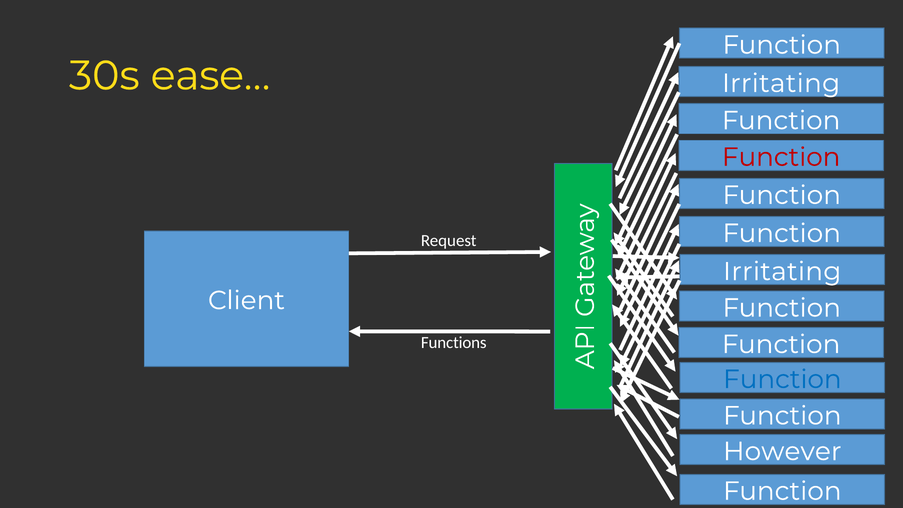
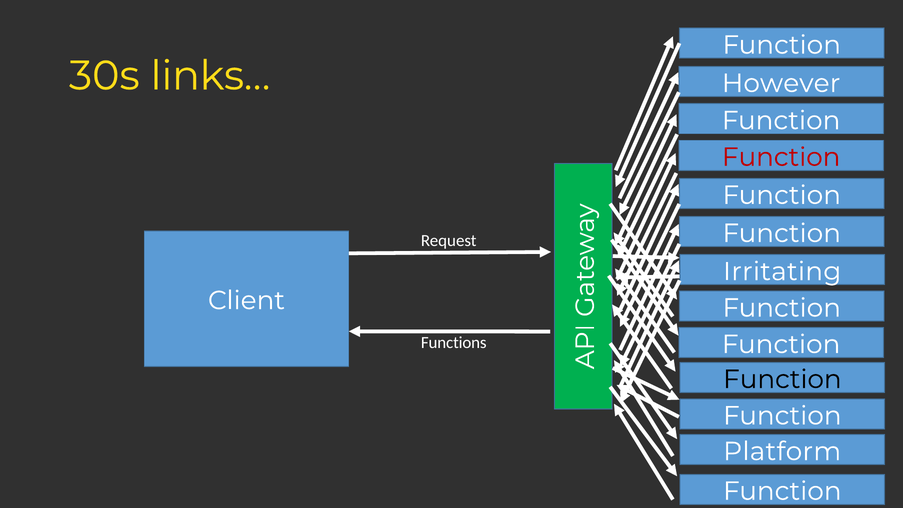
ease…: ease… -> links… (211, 76)
Irritating: Irritating -> However (781, 83)
Function colour: blue -> black (782, 379)
However: However -> Platform (782, 451)
